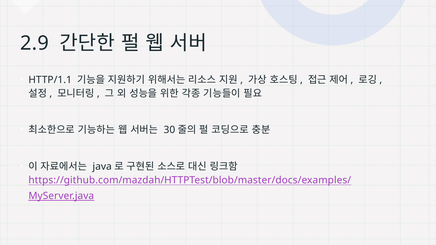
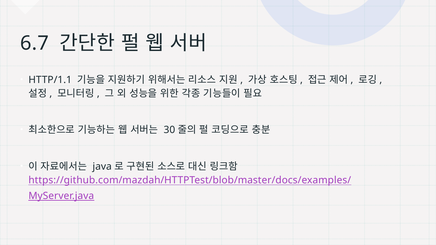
2.9: 2.9 -> 6.7 (35, 43)
